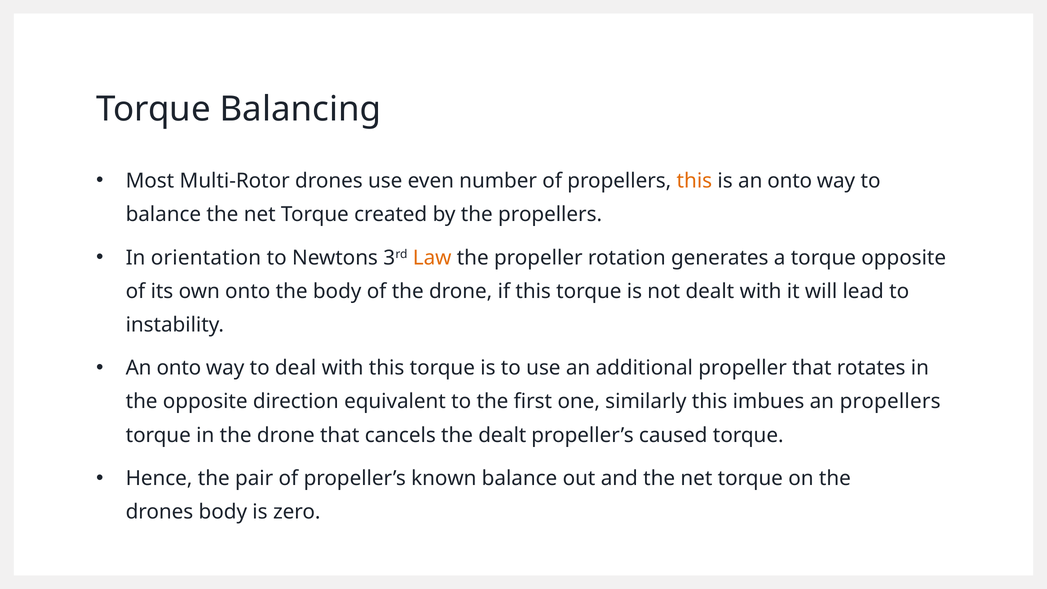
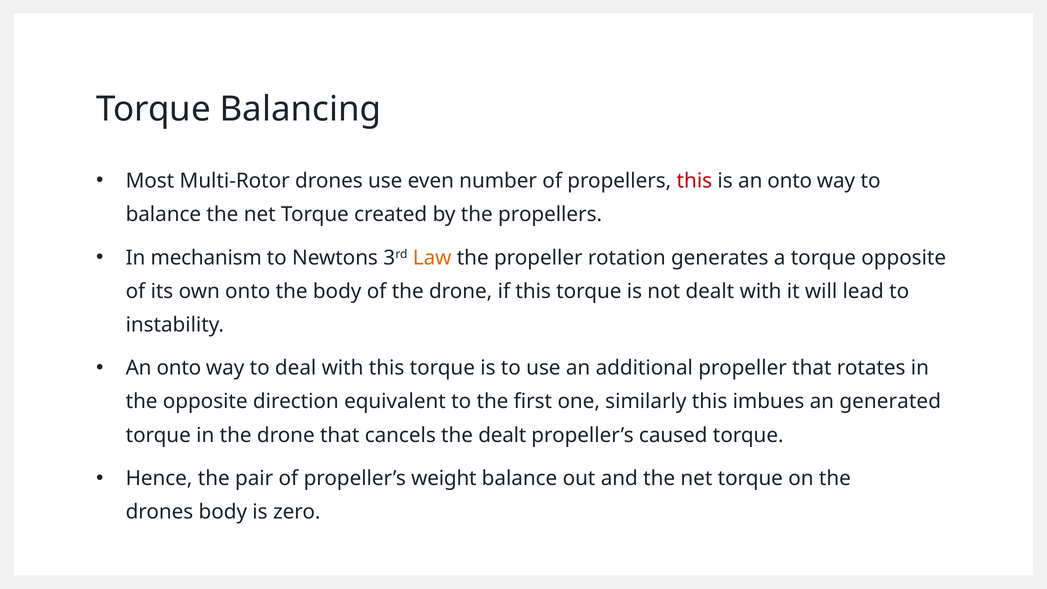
this colour: orange -> red (694, 181)
orientation: orientation -> mechanism (206, 258)
an propellers: propellers -> generated (890, 402)
known: known -> weight (444, 479)
